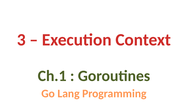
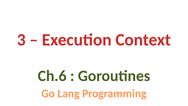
Ch.1: Ch.1 -> Ch.6 (52, 76)
